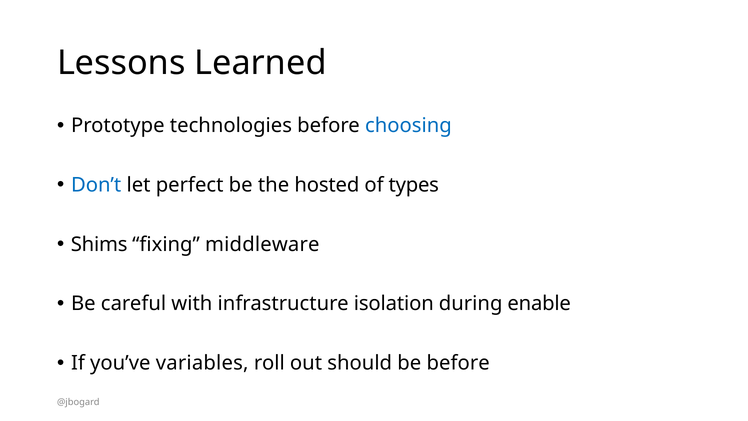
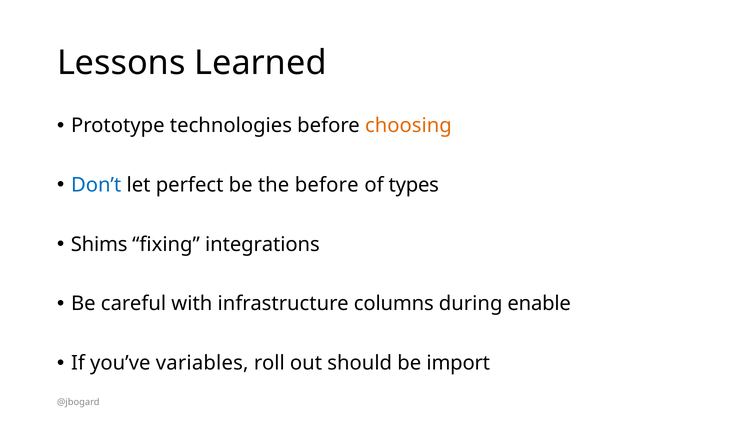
choosing colour: blue -> orange (408, 126)
the hosted: hosted -> before (327, 185)
middleware: middleware -> integrations (262, 244)
isolation: isolation -> columns (394, 304)
be before: before -> import (458, 363)
